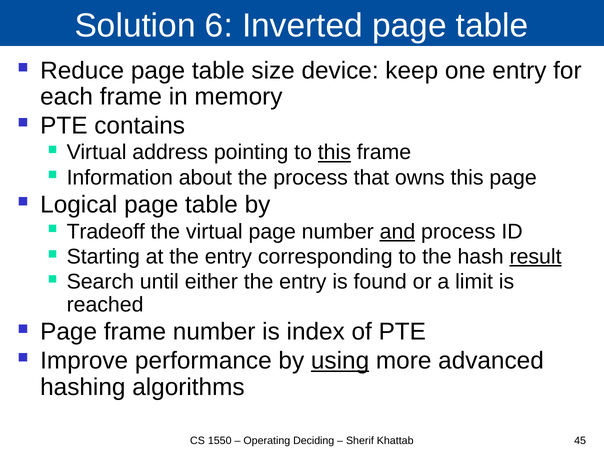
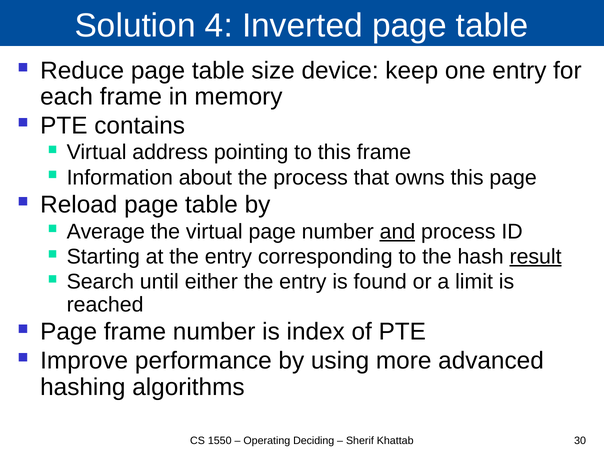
6: 6 -> 4 (219, 25)
this underline: present -> none (334, 152)
Logical: Logical -> Reload (79, 205)
Tradeoff: Tradeoff -> Average (106, 231)
using underline: present -> none (340, 361)
45: 45 -> 30 (580, 441)
